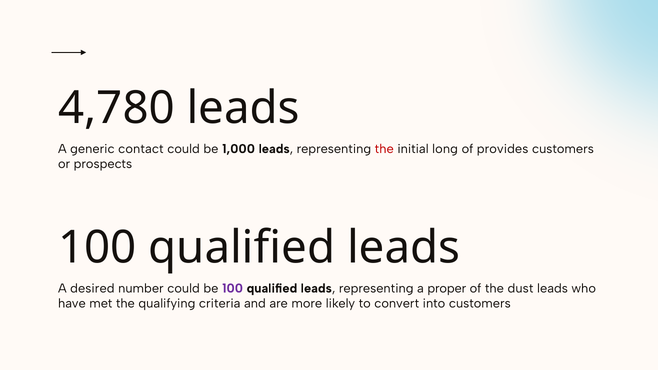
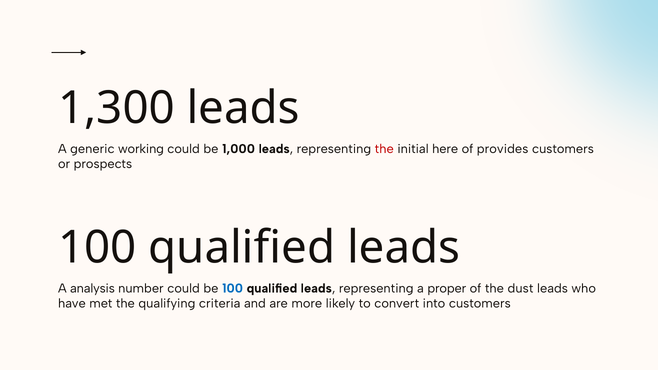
4,780: 4,780 -> 1,300 (116, 108)
contact: contact -> working (141, 149)
long: long -> here (445, 149)
desired: desired -> analysis (92, 288)
100 colour: purple -> blue (233, 288)
